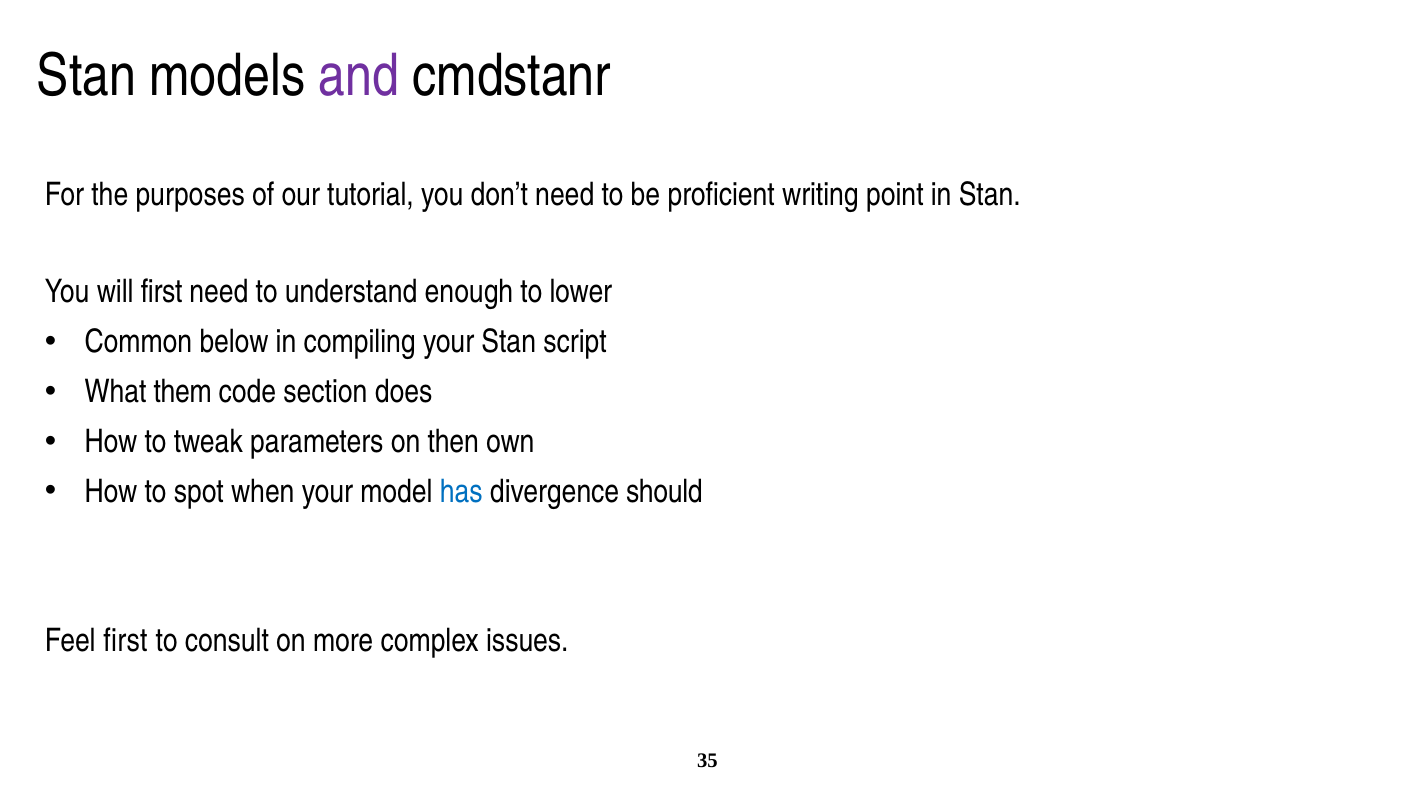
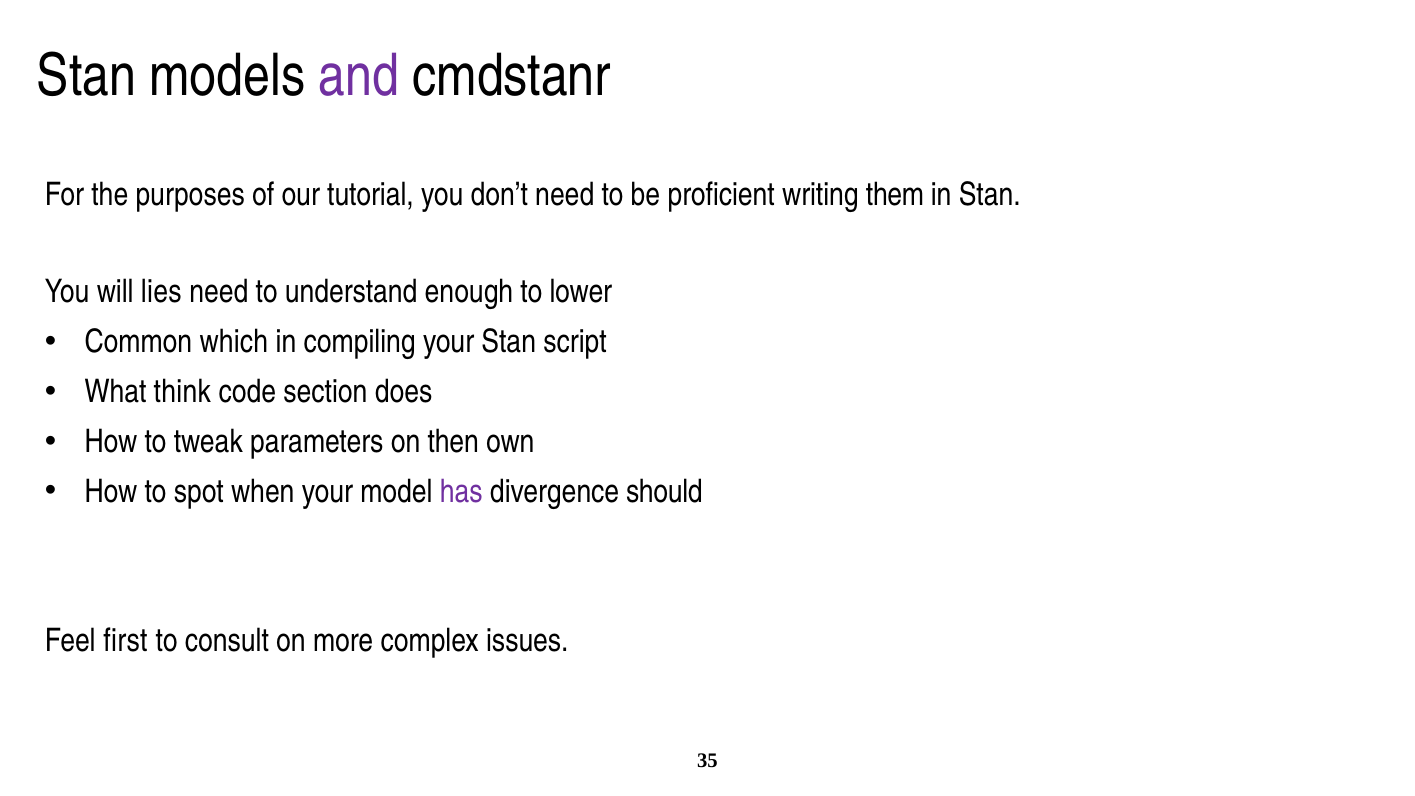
point: point -> them (895, 195)
will first: first -> lies (161, 292)
below: below -> which (234, 342)
them: them -> think (182, 392)
has colour: blue -> purple (461, 491)
